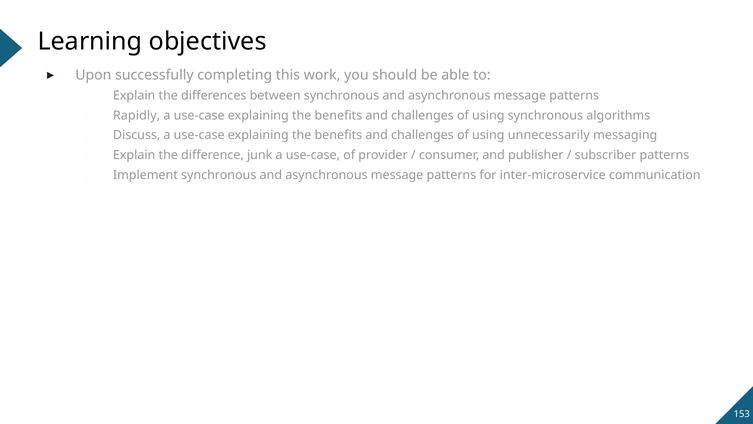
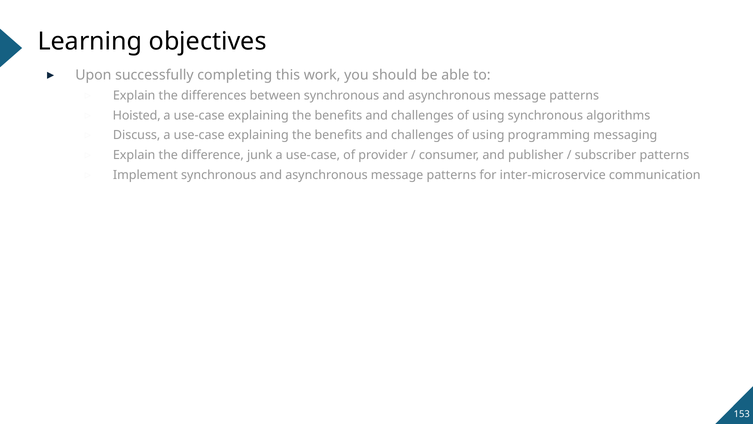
Rapidly: Rapidly -> Hoisted (137, 115)
unnecessarily: unnecessarily -> programming (549, 135)
